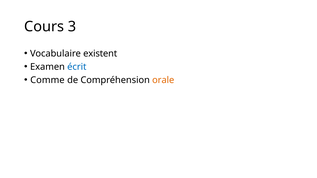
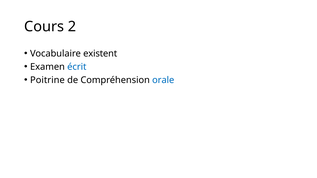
3: 3 -> 2 (72, 27)
Comme: Comme -> Poitrine (47, 80)
orale colour: orange -> blue (163, 80)
